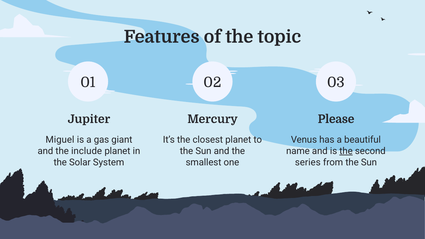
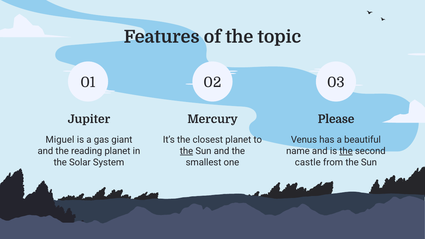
include: include -> reading (87, 151)
the underline: none -> present (187, 151)
series: series -> castle (308, 162)
